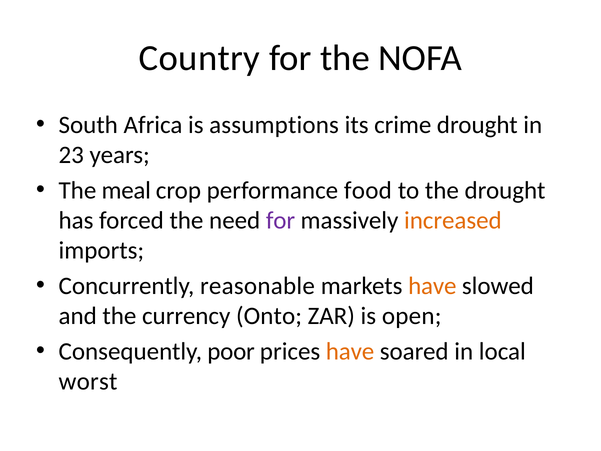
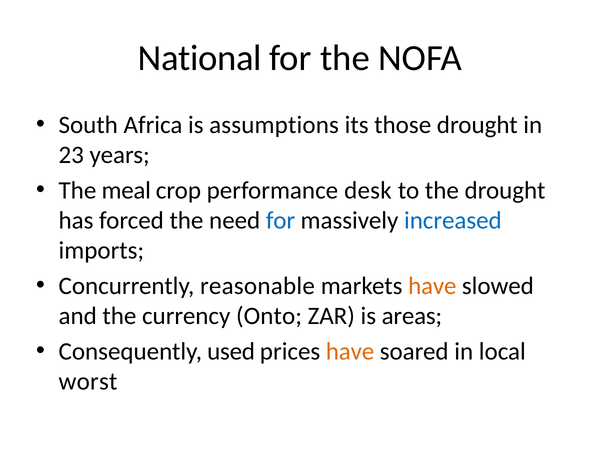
Country: Country -> National (200, 58)
crime: crime -> those (403, 125)
food: food -> desk (368, 190)
for colour: purple -> blue (281, 220)
increased colour: orange -> blue (453, 220)
open: open -> areas (412, 316)
poor: poor -> used (231, 351)
